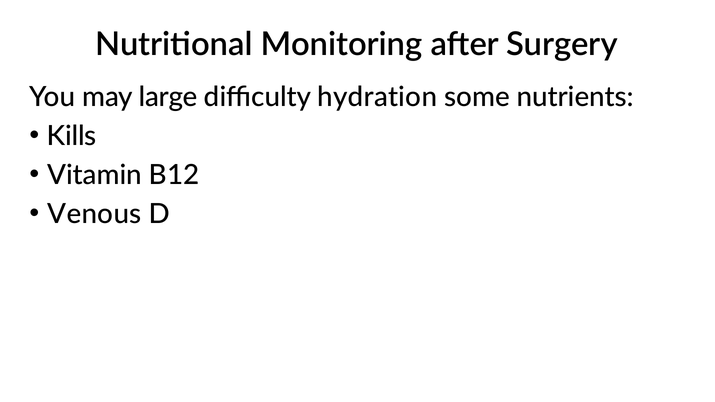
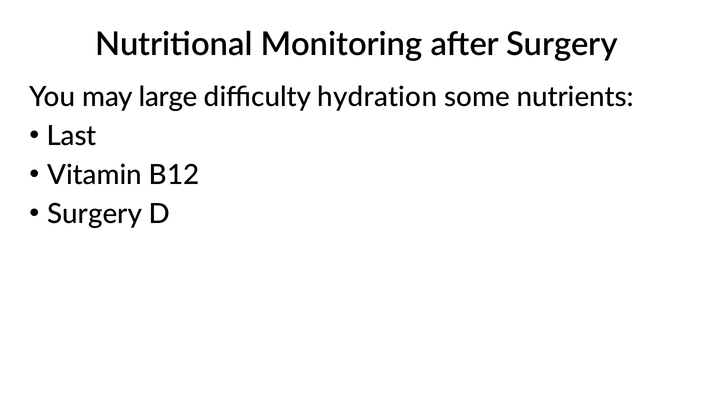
Kills: Kills -> Last (72, 136)
Venous: Venous -> Surgery (95, 214)
